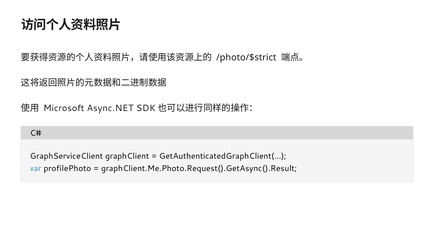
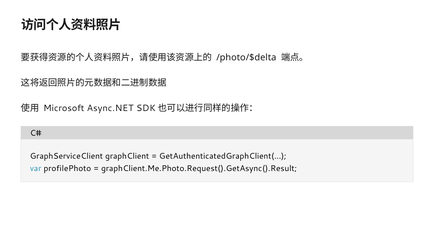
/photo/$strict: /photo/$strict -> /photo/$delta (246, 57)
